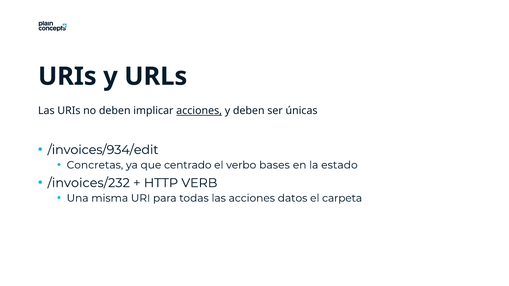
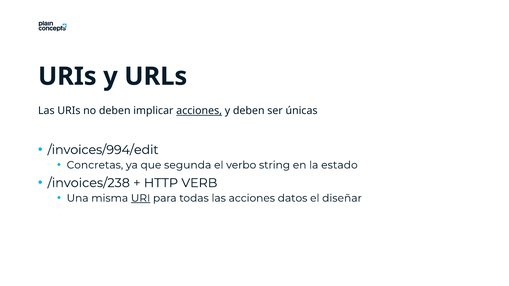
/invoices/934/edit: /invoices/934/edit -> /invoices/994/edit (103, 150)
centrado: centrado -> segunda (188, 165)
bases: bases -> string (275, 165)
/invoices/232: /invoices/232 -> /invoices/238 (89, 183)
URI underline: none -> present (141, 198)
carpeta: carpeta -> diseñar (342, 198)
